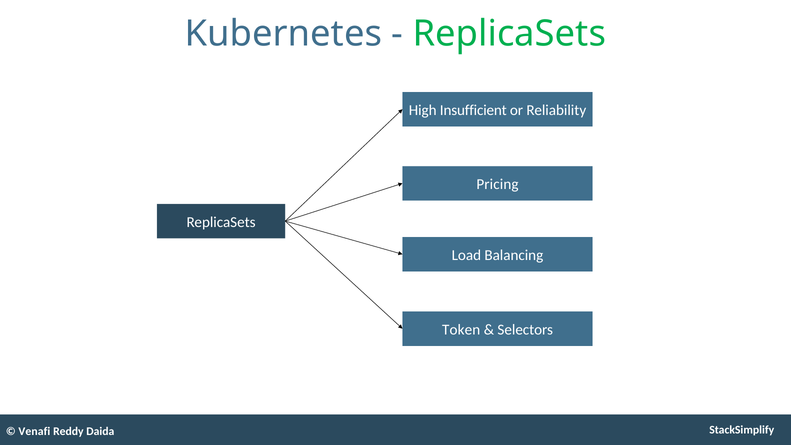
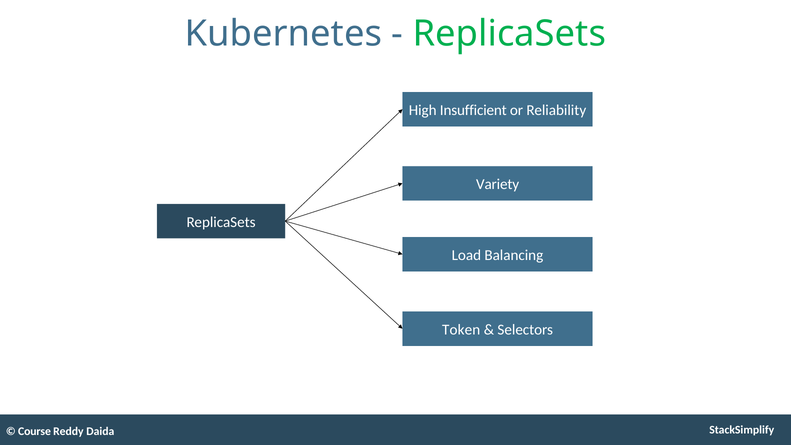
Pricing: Pricing -> Variety (498, 184)
Venafi: Venafi -> Course (35, 431)
